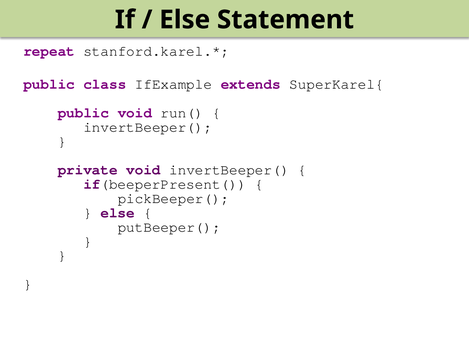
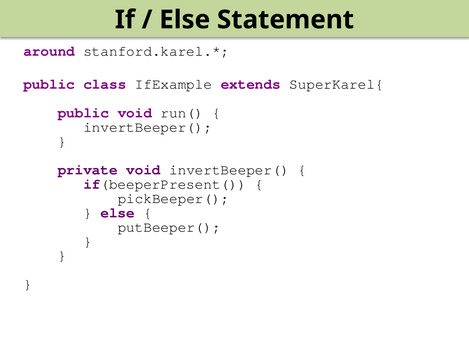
repeat: repeat -> around (49, 51)
